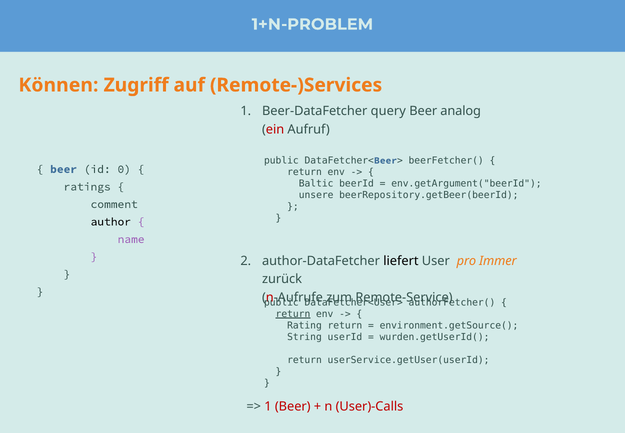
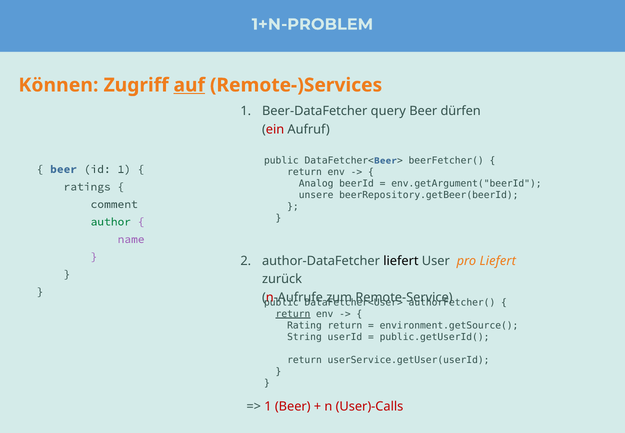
auf underline: none -> present (189, 85)
analog: analog -> dürfen (461, 111)
id 0: 0 -> 1 (124, 169)
Baltic: Baltic -> Analog (316, 183)
author colour: black -> green (111, 222)
pro Immer: Immer -> Liefert (498, 261)
wurden.getUserId(: wurden.getUserId( -> public.getUserId( (435, 337)
